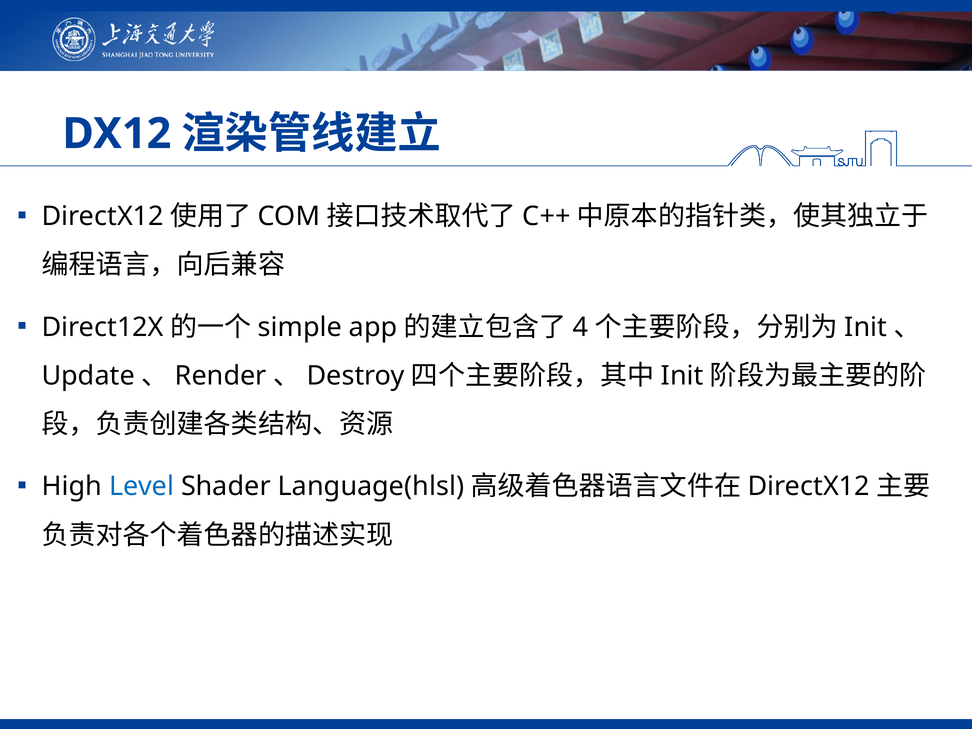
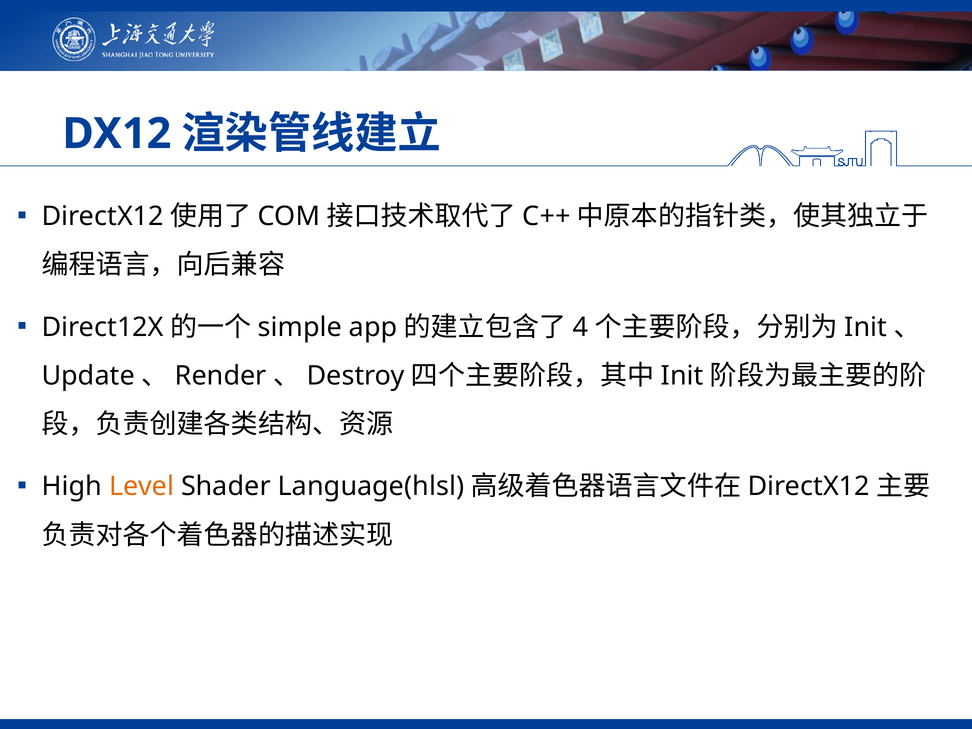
Level colour: blue -> orange (142, 486)
